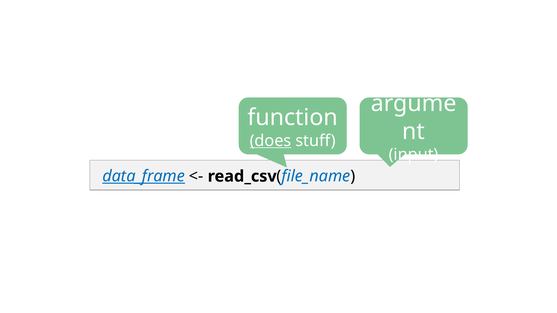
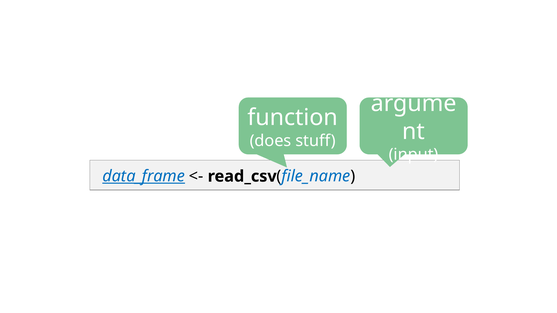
does underline: present -> none (271, 141)
